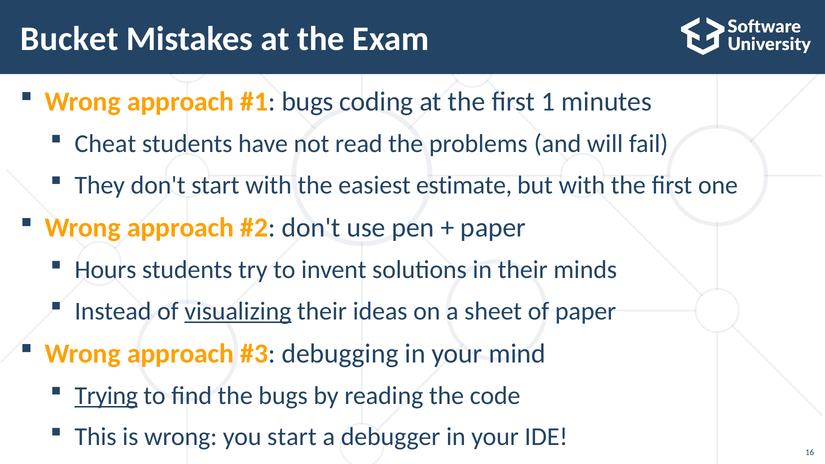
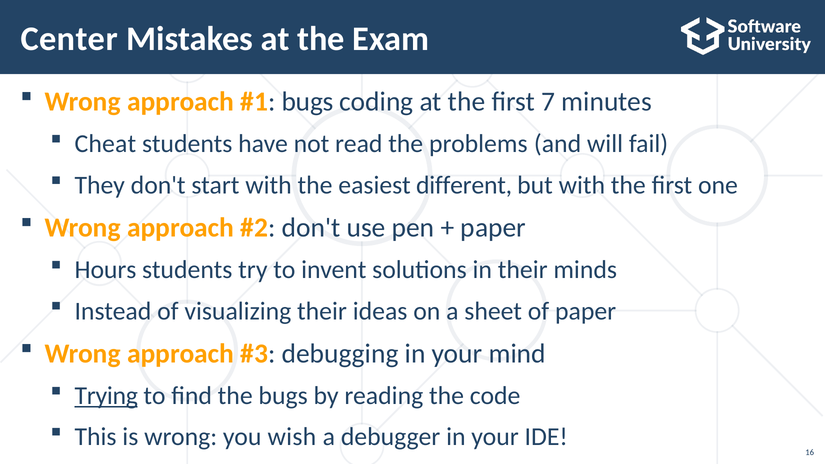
Bucket: Bucket -> Center (69, 39)
1: 1 -> 7 (548, 102)
estimate: estimate -> different (464, 185)
visualizing underline: present -> none (238, 311)
you start: start -> wish (292, 437)
